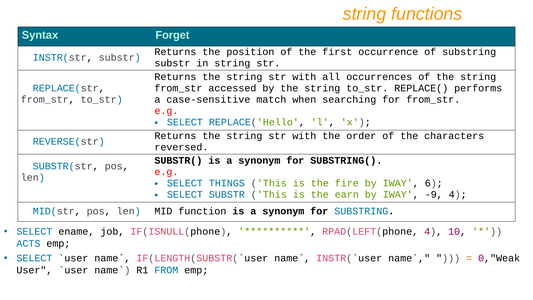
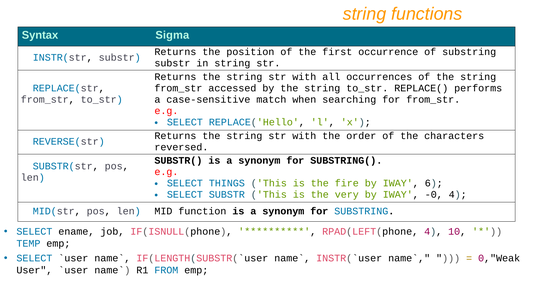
Forget: Forget -> Sigma (172, 35)
earn: earn -> very (347, 194)
-9: -9 -> -0 (434, 194)
ACTS: ACTS -> TEMP (28, 243)
